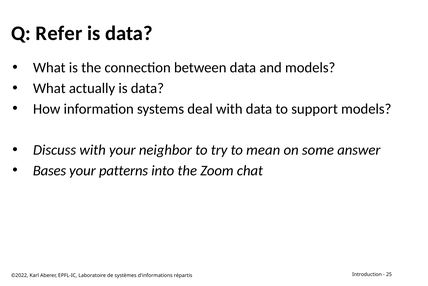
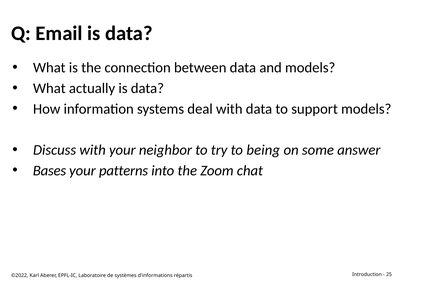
Refer: Refer -> Email (59, 33)
mean: mean -> being (263, 150)
